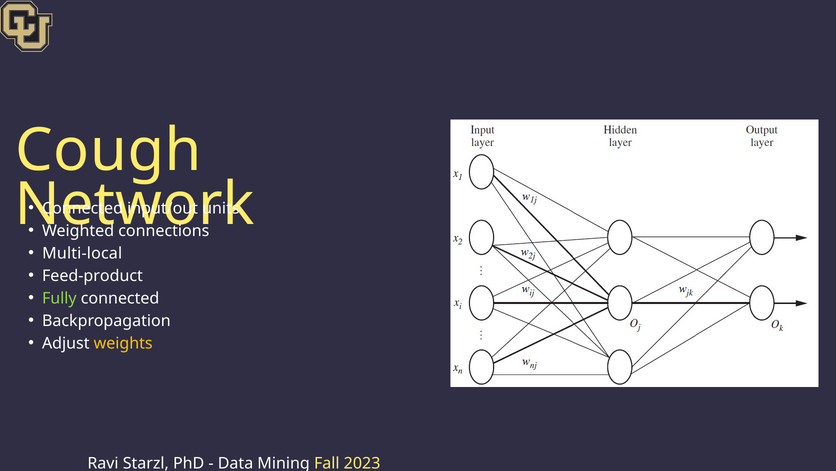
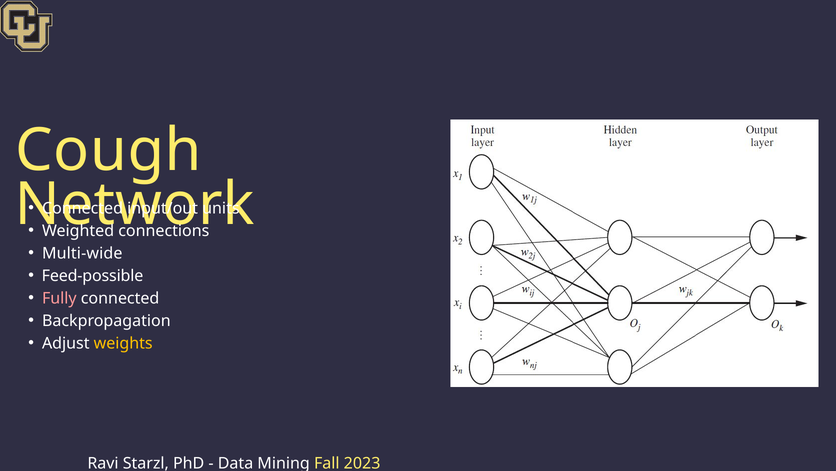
Multi-local: Multi-local -> Multi-wide (82, 253)
Feed-product: Feed-product -> Feed-possible (93, 276)
Fully colour: light green -> pink (59, 298)
